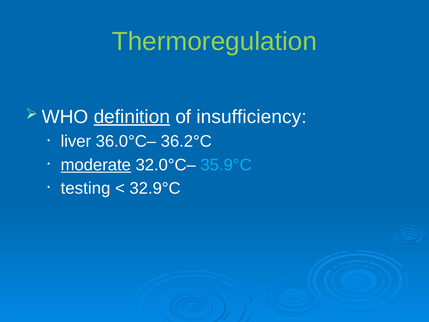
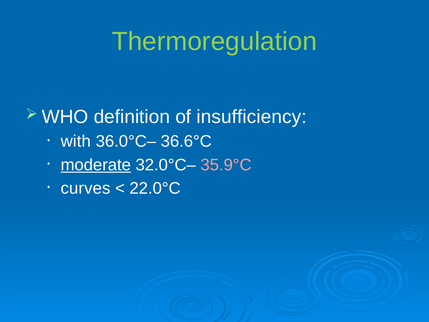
definition underline: present -> none (132, 117)
liver: liver -> with (76, 141)
36.2°C: 36.2°C -> 36.6°C (186, 141)
35.9°C colour: light blue -> pink (226, 165)
testing: testing -> curves (86, 188)
32.9°C: 32.9°C -> 22.0°C (155, 188)
